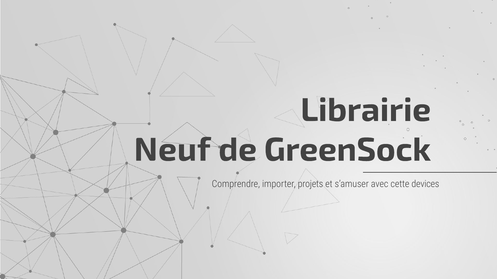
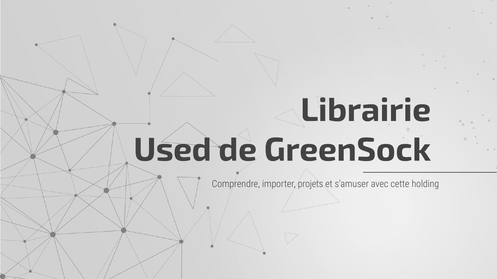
Neuf: Neuf -> Used (172, 150)
devices: devices -> holding (425, 184)
